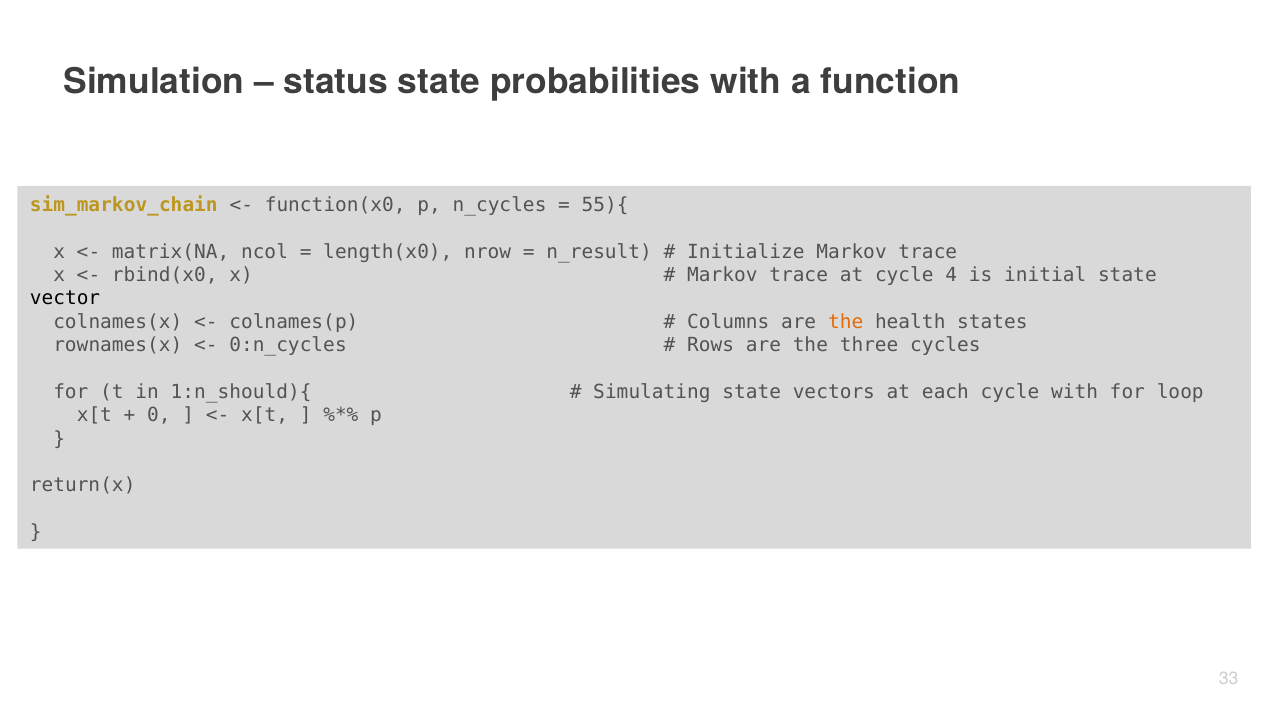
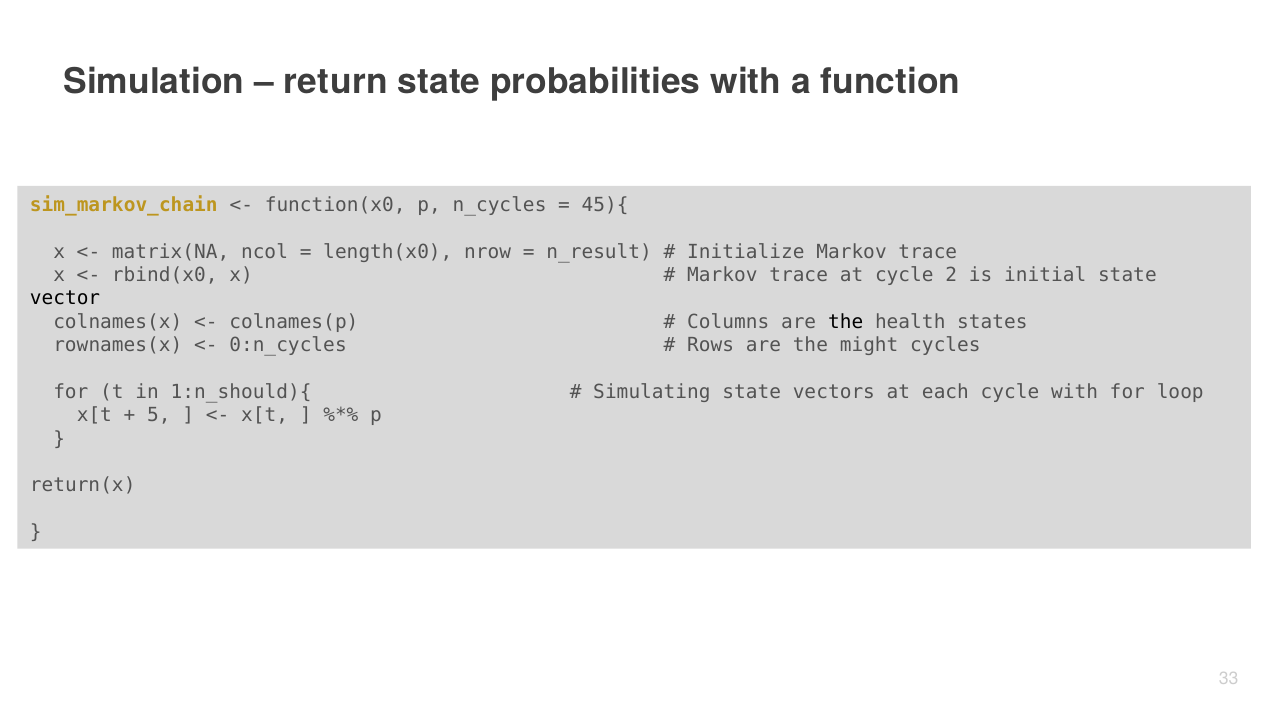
status: status -> return (336, 82)
55){: 55){ -> 45){ (605, 205)
4: 4 -> 2 (951, 275)
the colour: orange -> black (846, 322)
three: three -> might (869, 345)
0: 0 -> 5 (159, 415)
